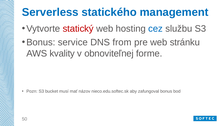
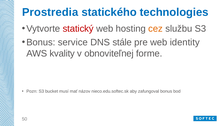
Serverless: Serverless -> Prostredia (50, 12)
management: management -> technologies (174, 12)
cez colour: blue -> orange (156, 29)
from: from -> stále (122, 42)
stránku: stránku -> identity (185, 42)
